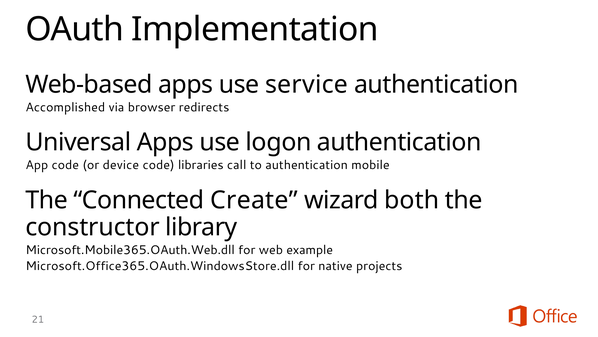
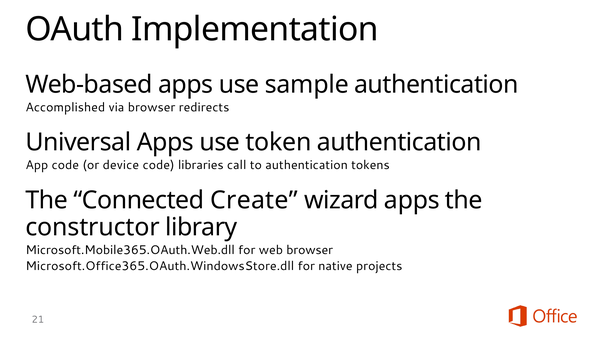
service: service -> sample (307, 84)
logon: logon -> token (278, 142)
mobile: mobile -> tokens (370, 165)
wizard both: both -> apps (412, 200)
web example: example -> browser (310, 250)
